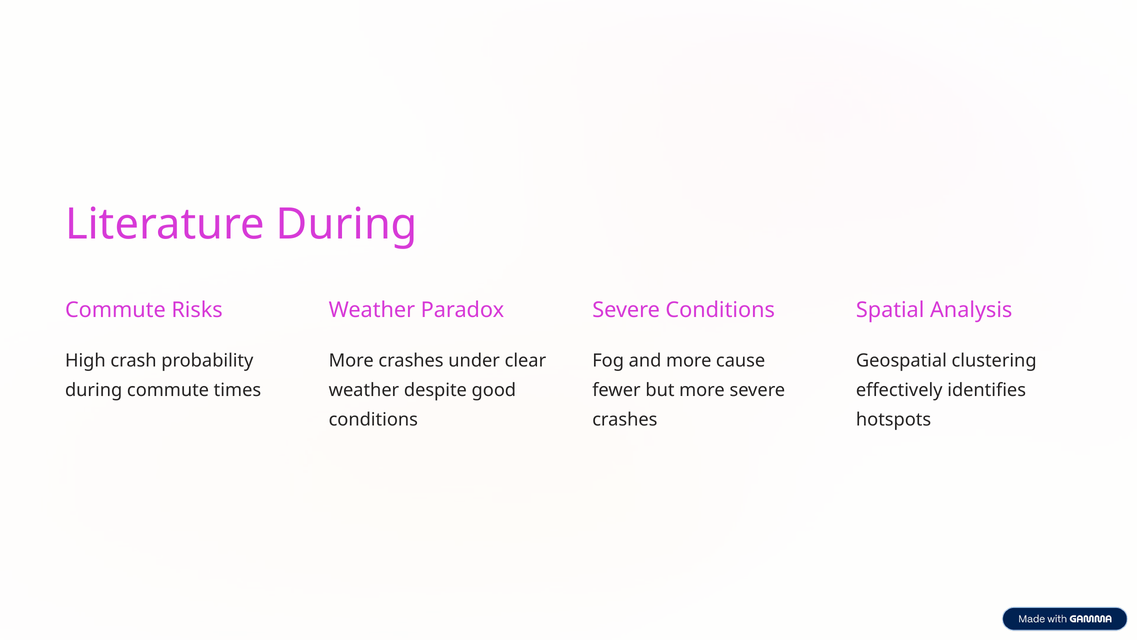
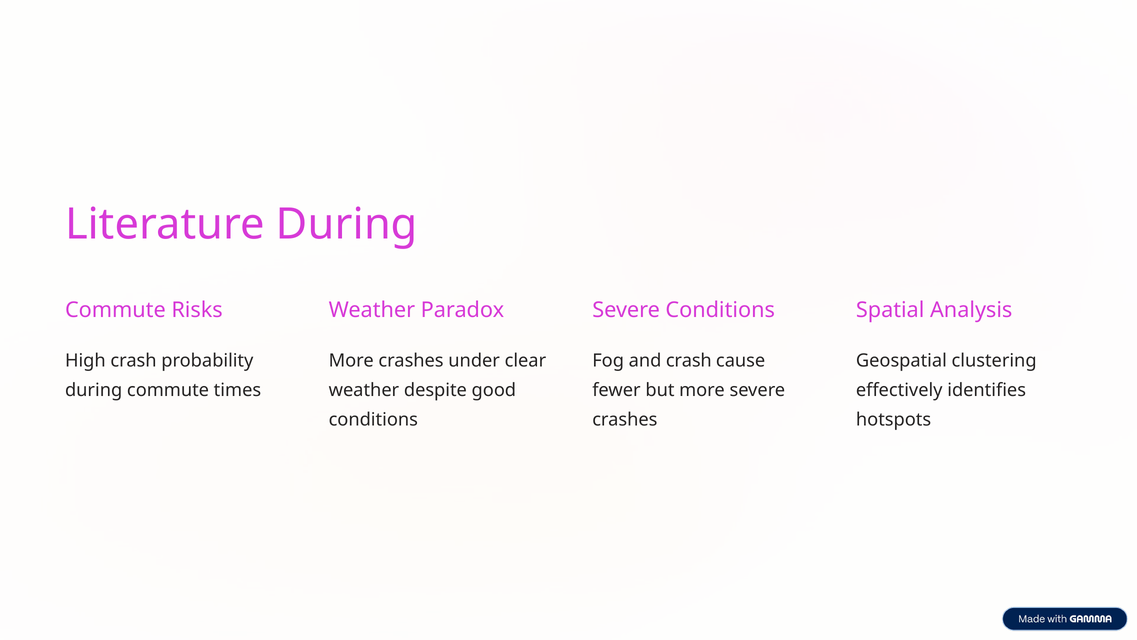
and more: more -> crash (689, 360)
